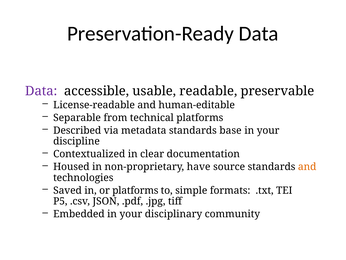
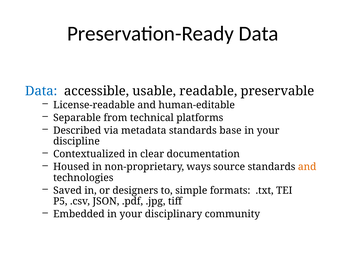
Data colour: purple -> blue (41, 91)
have: have -> ways (199, 166)
or platforms: platforms -> designers (135, 190)
